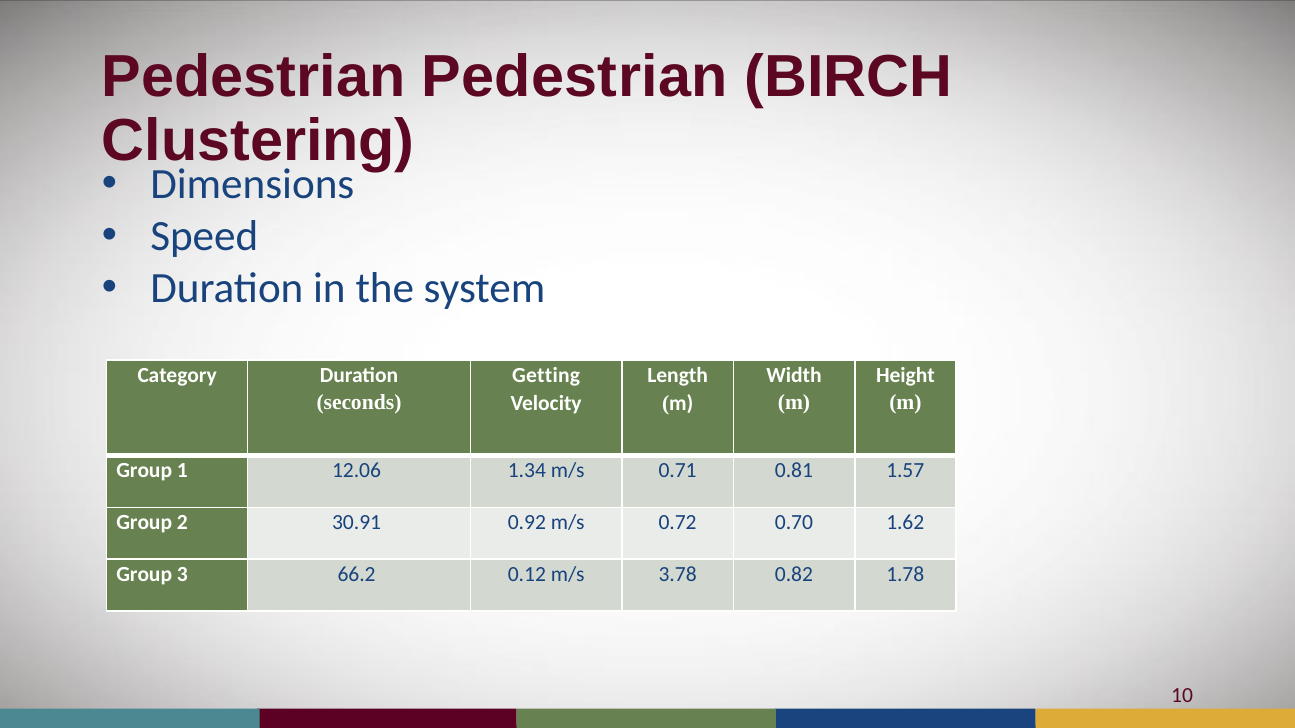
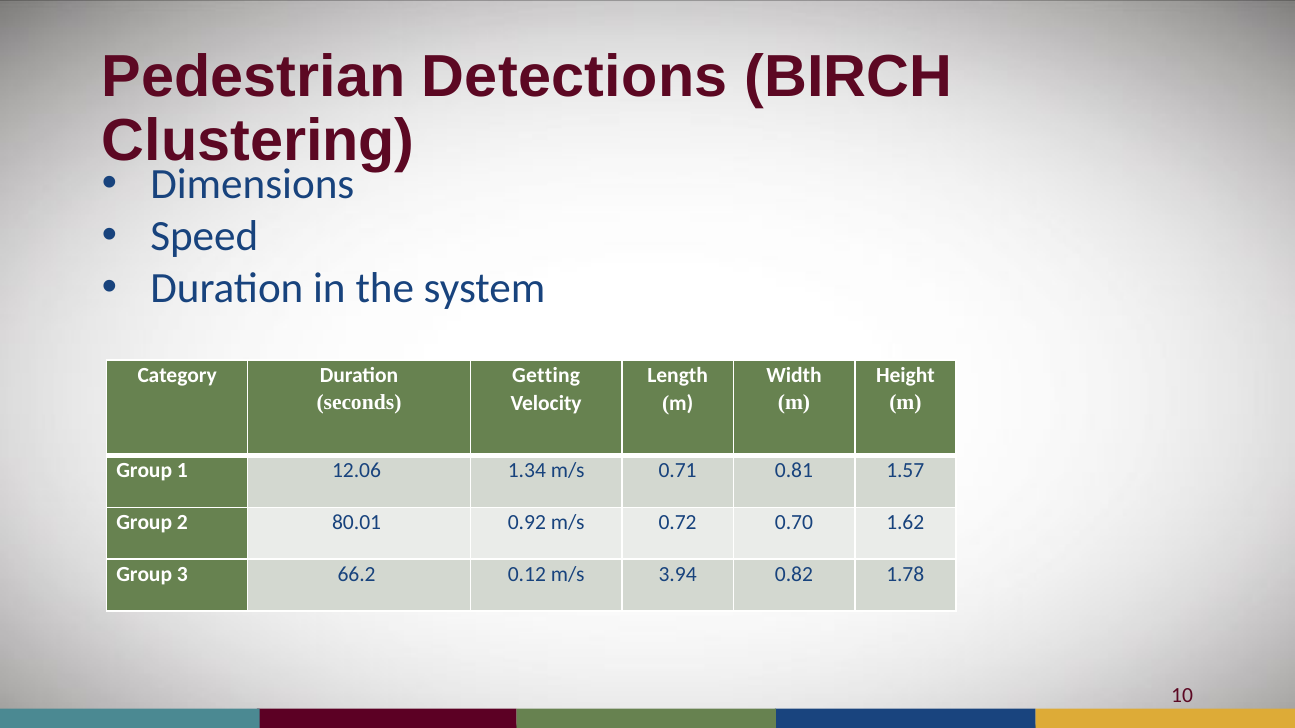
Pedestrian Pedestrian: Pedestrian -> Detections (575, 77)
30.91: 30.91 -> 80.01 (357, 523)
3.78: 3.78 -> 3.94 (678, 575)
